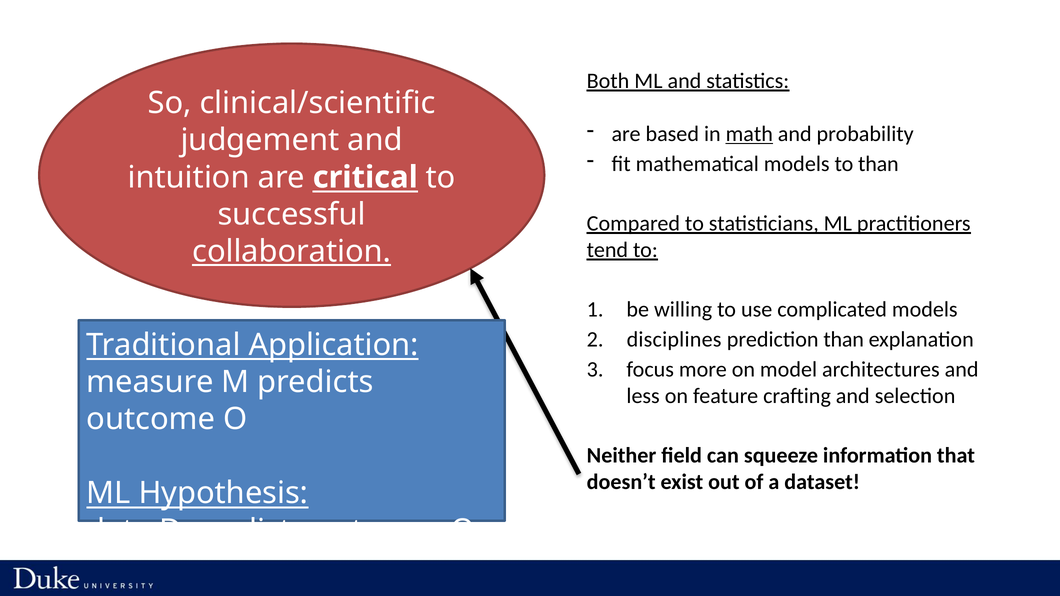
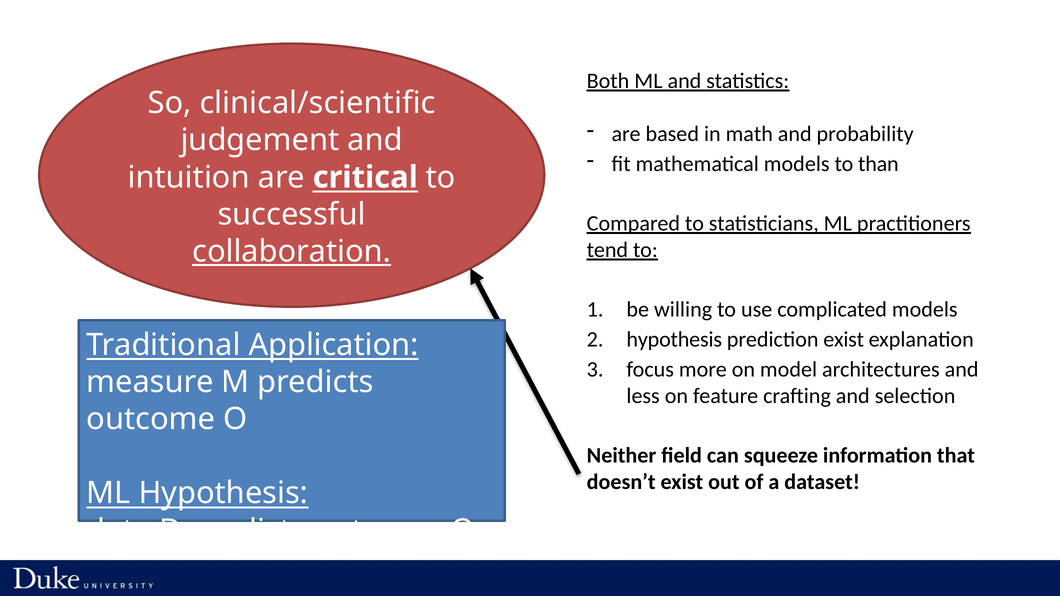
math underline: present -> none (749, 134)
disciplines: disciplines -> hypothesis (674, 340)
prediction than: than -> exist (844, 340)
